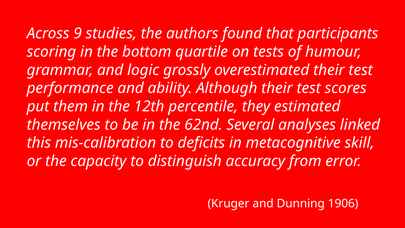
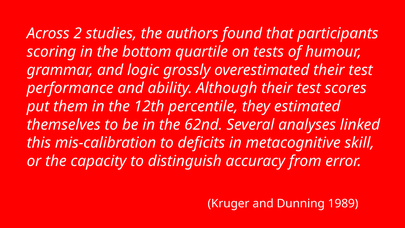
9: 9 -> 2 (78, 33)
1906: 1906 -> 1989 (343, 204)
